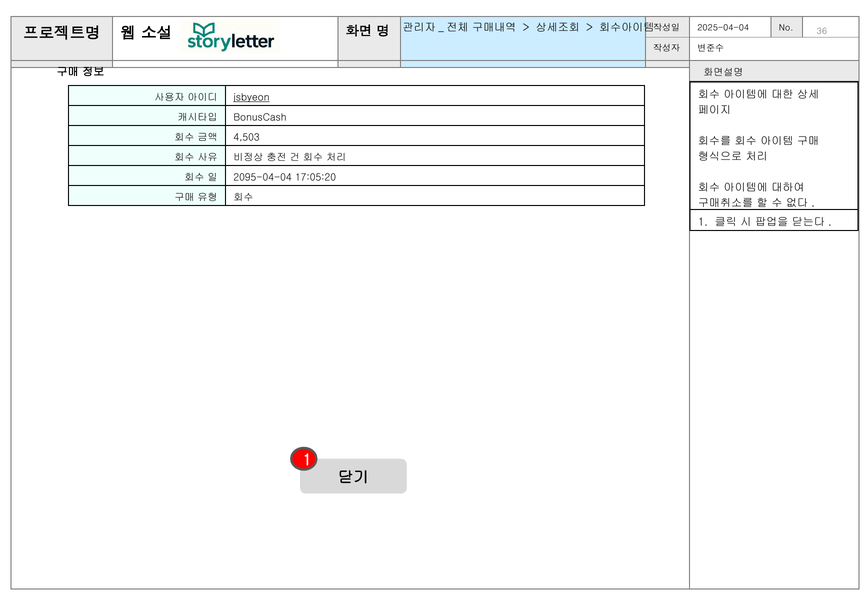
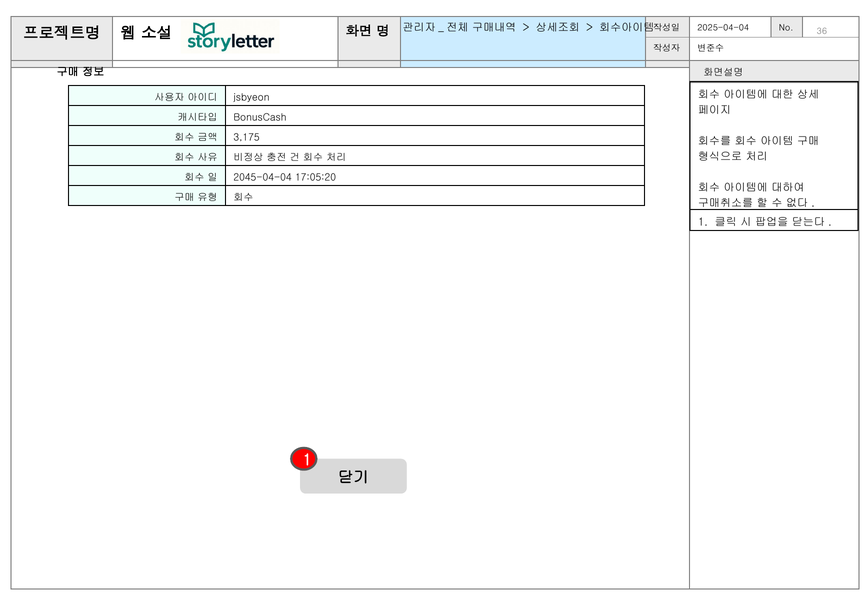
jsbyeon underline: present -> none (251, 98)
4,503: 4,503 -> 3,175 (247, 138)
2095-04-04: 2095-04-04 -> 2045-04-04 (263, 178)
